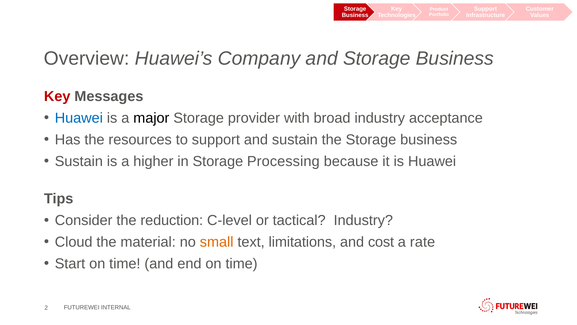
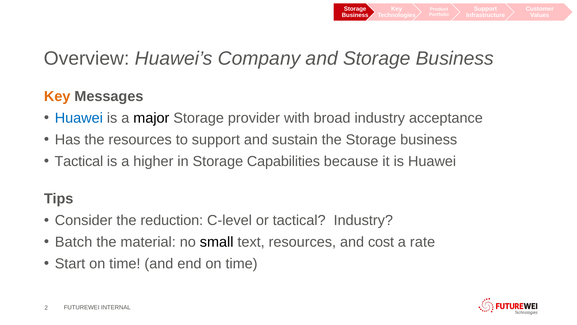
Key colour: red -> orange (57, 96)
Sustain: Sustain -> Tactical (79, 161)
Processing: Processing -> Capabilities (283, 161)
Cloud: Cloud -> Batch (74, 242)
small colour: orange -> black (217, 242)
text limitations: limitations -> resources (302, 242)
